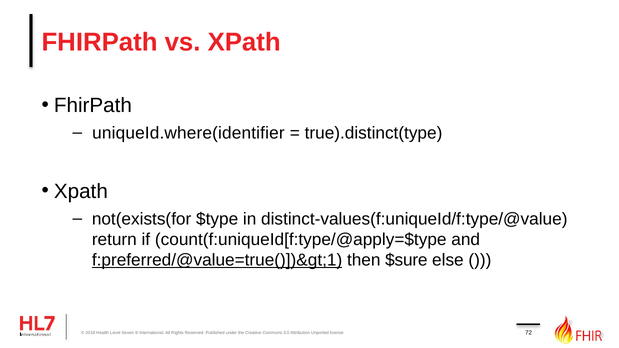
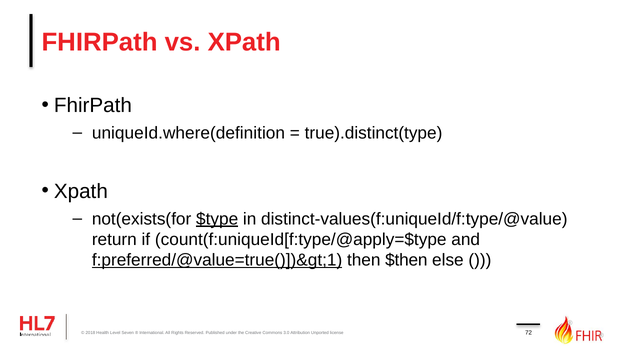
uniqueId.where(identifier: uniqueId.where(identifier -> uniqueId.where(definition (188, 133)
$type underline: none -> present (217, 219)
$sure: $sure -> $then (406, 260)
